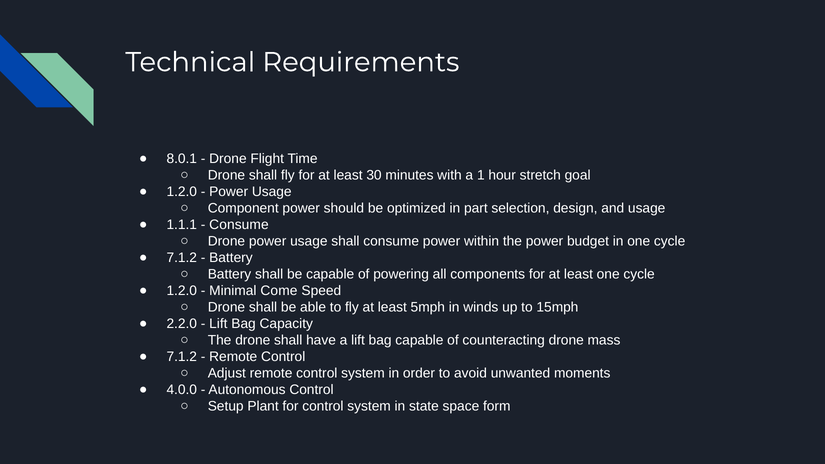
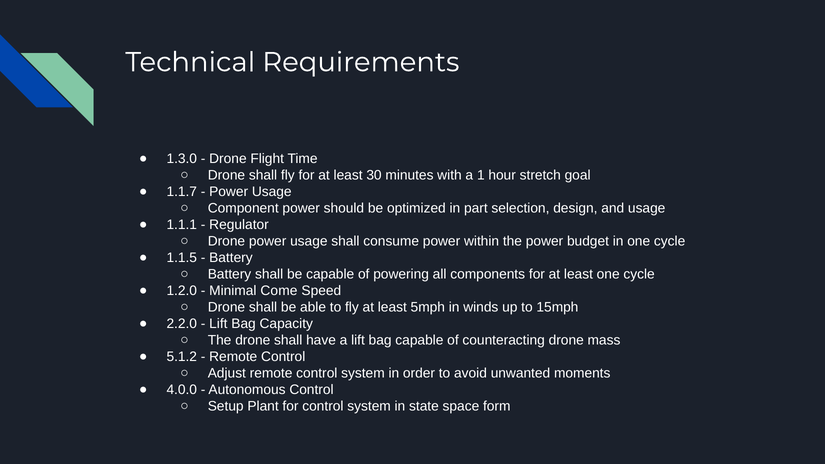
8.0.1: 8.0.1 -> 1.3.0 (182, 159)
1.2.0: 1.2.0 -> 1.1.7 (182, 192)
Consume: Consume -> Regulator (239, 225)
7.1.2: 7.1.2 -> 1.1.5 (182, 258)
7.1.2: 7.1.2 -> 5.1.2 (182, 357)
